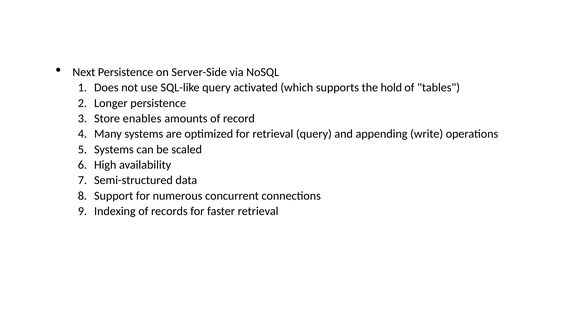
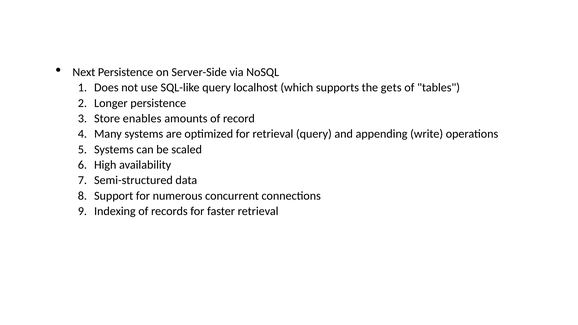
activated: activated -> localhost (256, 88)
hold: hold -> gets (391, 88)
